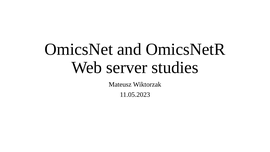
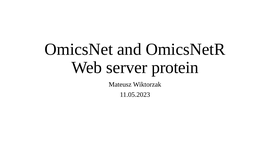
studies: studies -> protein (175, 67)
